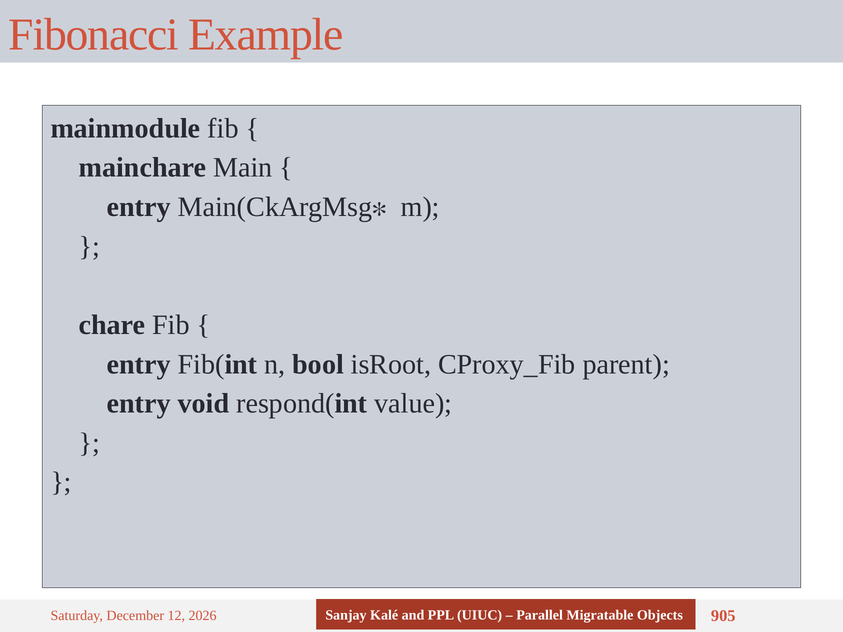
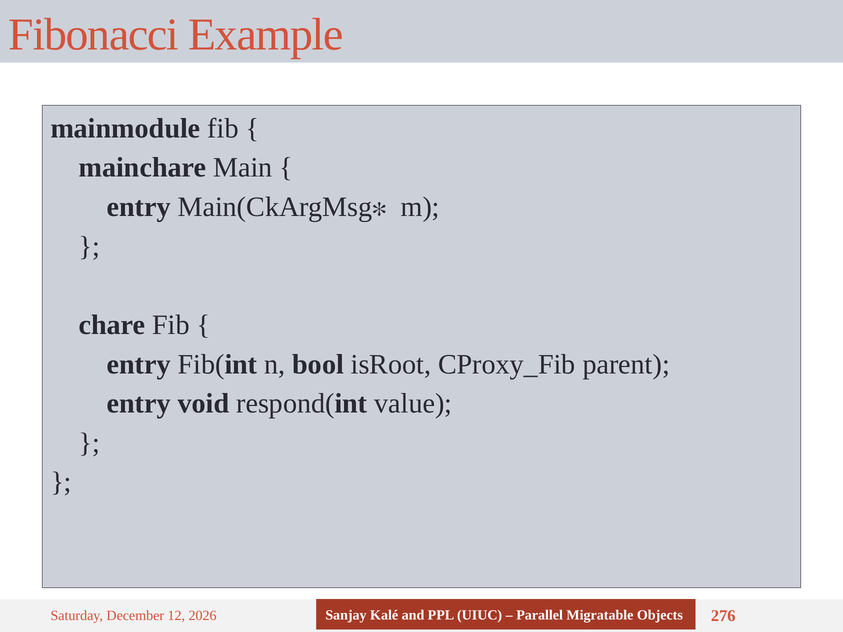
905: 905 -> 276 (723, 616)
